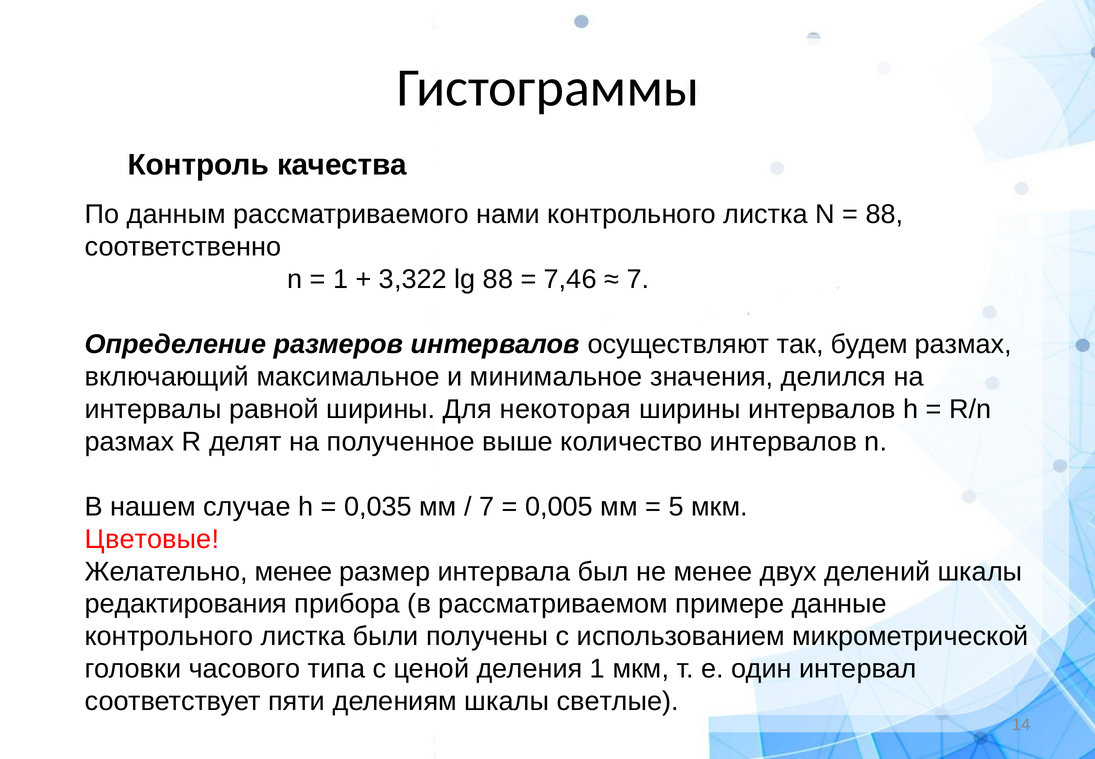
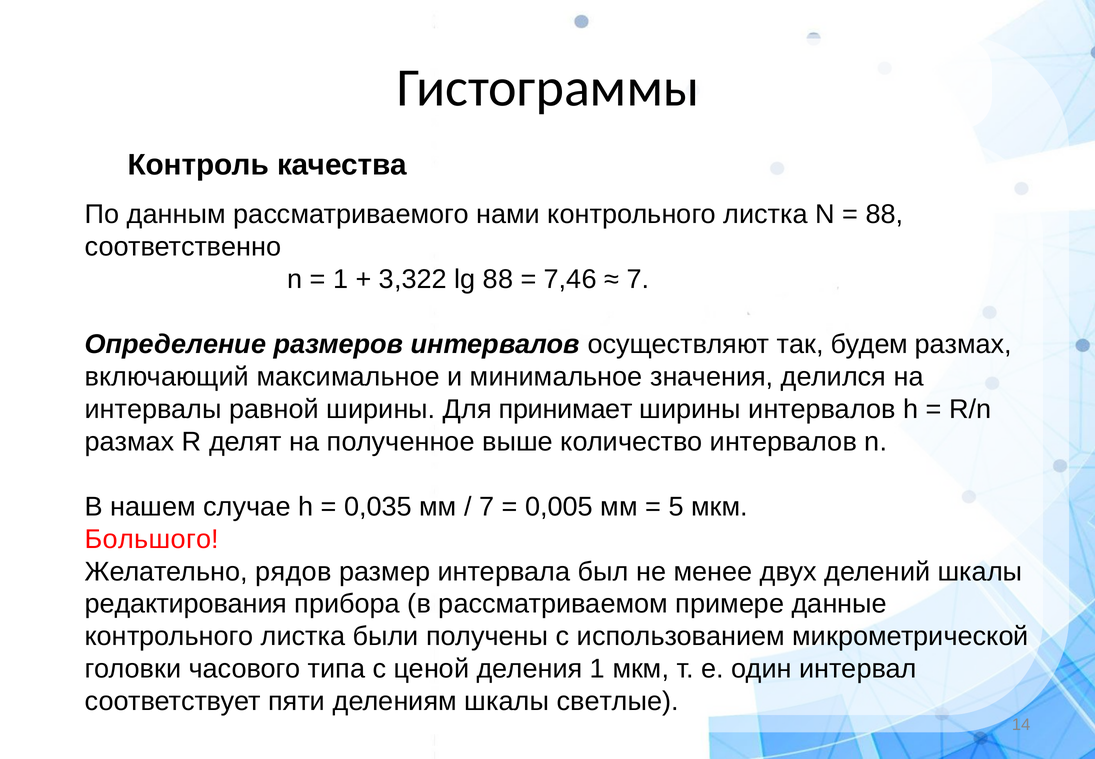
некоторая: некоторая -> принимает (566, 409)
Цветовые: Цветовые -> Большого (152, 539)
Желательно менее: менее -> рядов (293, 572)
